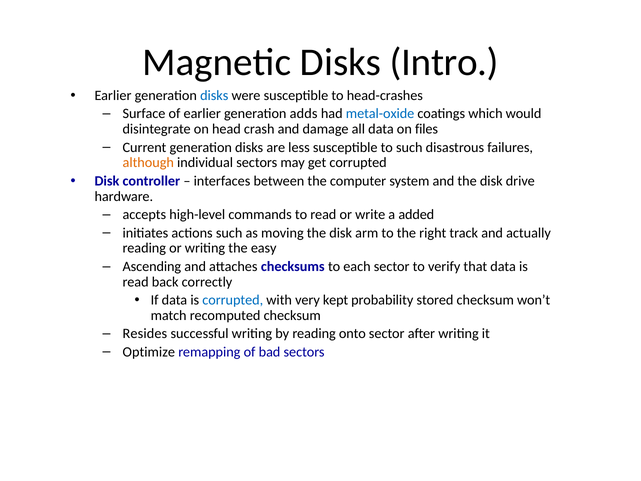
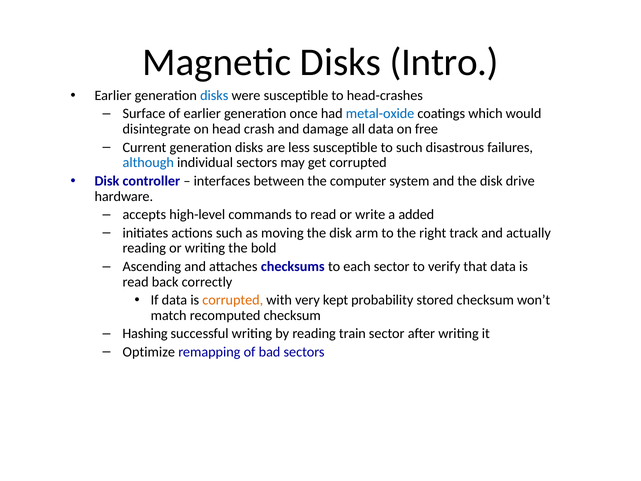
adds: adds -> once (304, 114)
files: files -> free (426, 129)
although colour: orange -> blue (148, 163)
easy: easy -> bold (264, 248)
corrupted colour: blue -> orange (233, 300)
Resides: Resides -> Hashing (145, 333)
onto: onto -> train (352, 333)
